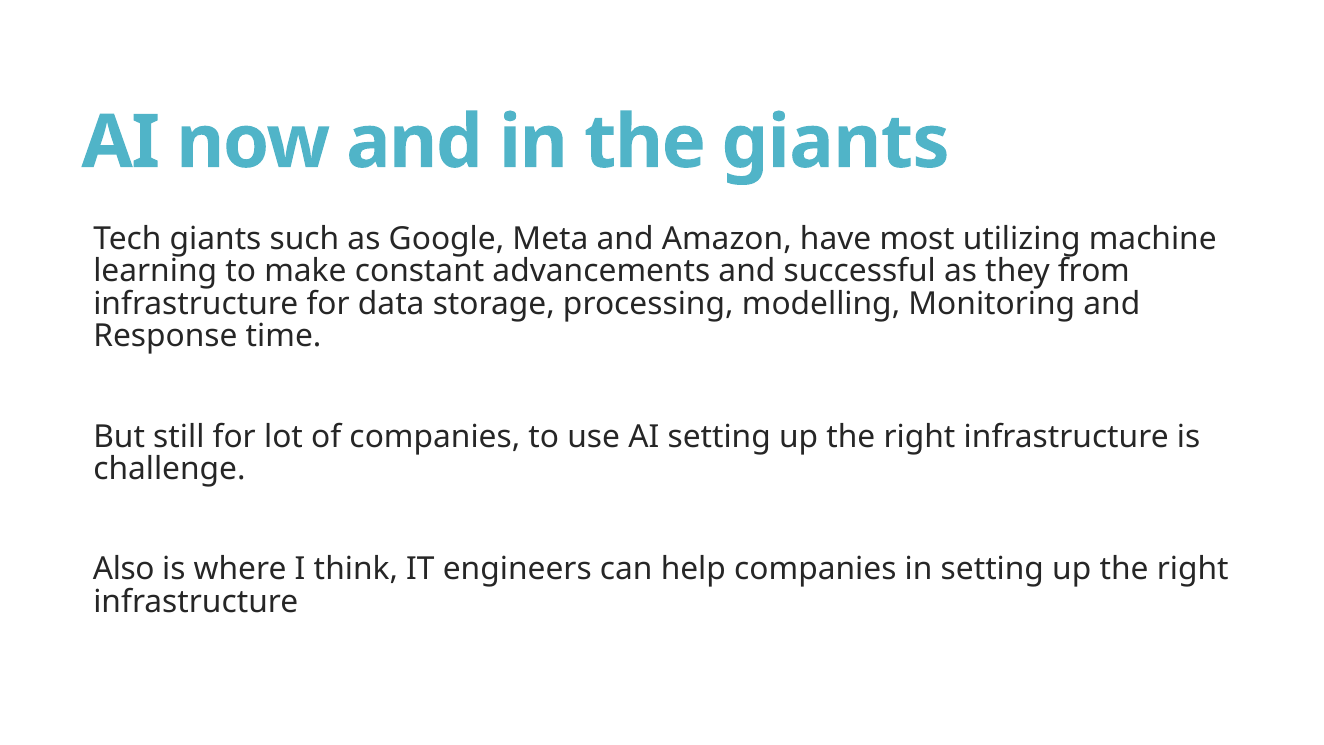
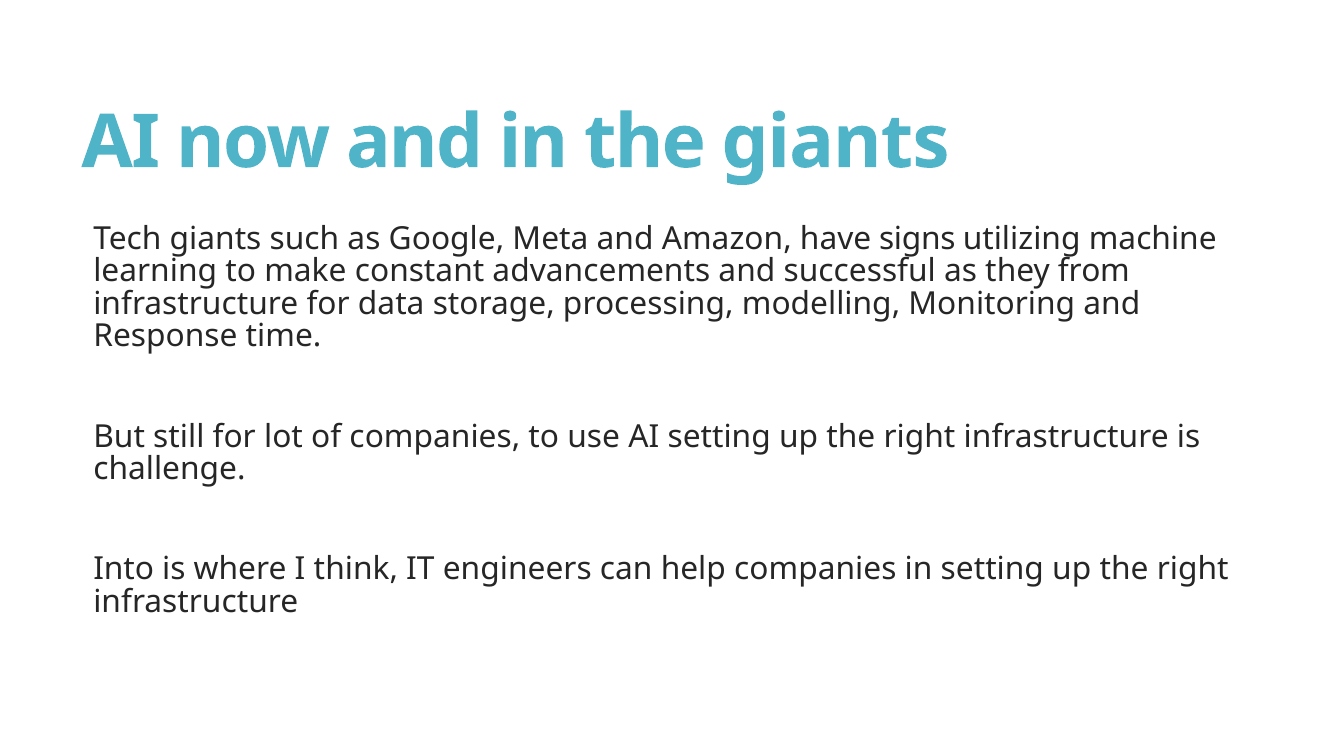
most: most -> signs (917, 239)
Also: Also -> Into (124, 569)
